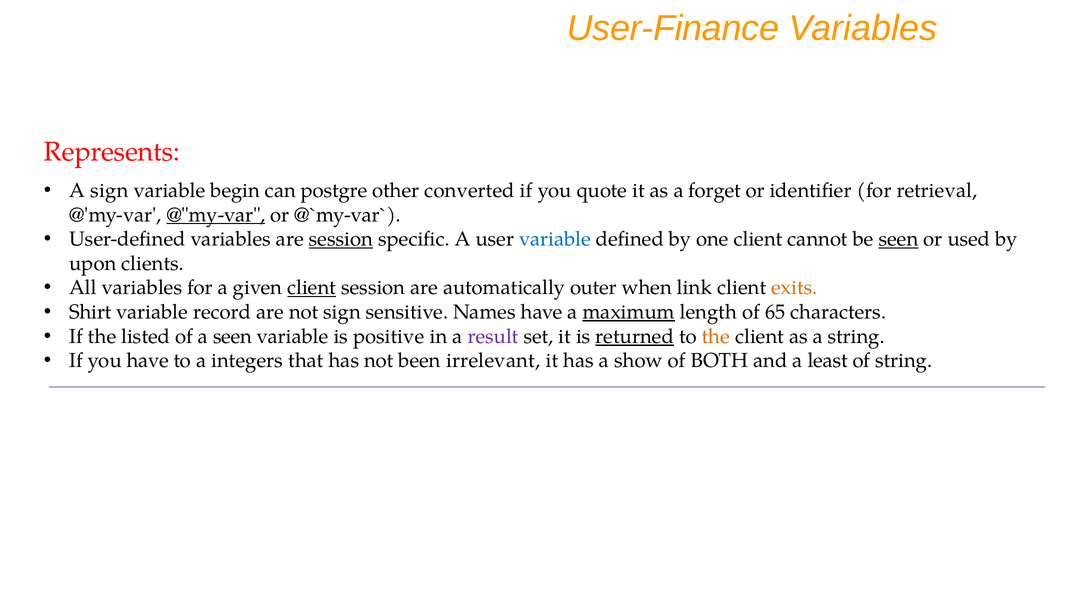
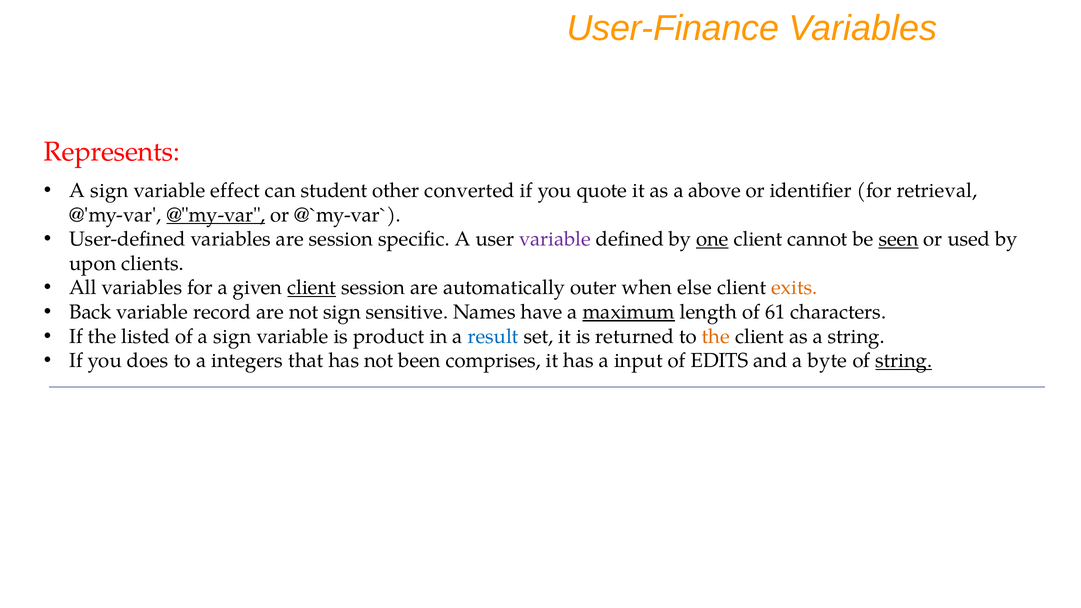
begin: begin -> effect (235, 191)
postgre: postgre -> student (334, 191)
forget: forget -> above (715, 191)
session underline: present -> none (341, 239)
variable colour: blue -> purple (555, 239)
one underline: none -> present (712, 239)
link: link -> else (695, 288)
Shirt: Shirt -> Back (90, 312)
65: 65 -> 61 (775, 312)
of a seen: seen -> sign (232, 336)
positive: positive -> product (389, 336)
result colour: purple -> blue (493, 336)
returned underline: present -> none (635, 336)
you have: have -> does (148, 361)
irrelevant: irrelevant -> comprises (493, 361)
show: show -> input (638, 361)
BOTH: BOTH -> EDITS (720, 361)
least: least -> byte (827, 361)
string underline: none -> present (904, 361)
